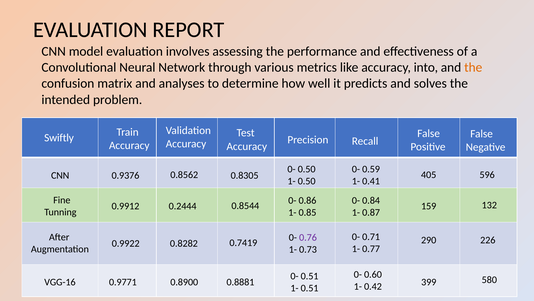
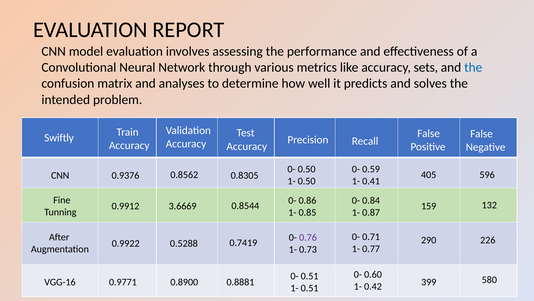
into: into -> sets (426, 67)
the colour: orange -> blue (473, 67)
0.2444: 0.2444 -> 3.6669 (183, 206)
0.8282: 0.8282 -> 0.5288 (184, 243)
